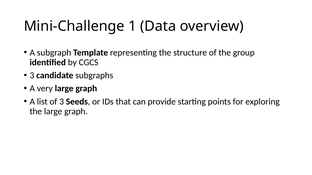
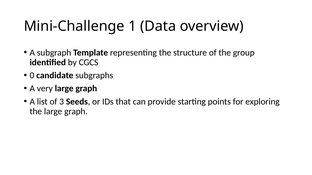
3: 3 -> 0 (32, 76)
